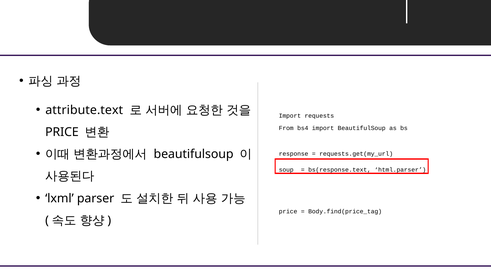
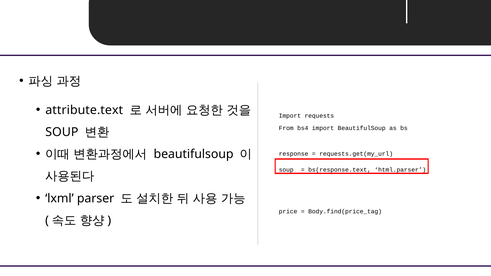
PRICE: PRICE -> SOUP (62, 132)
